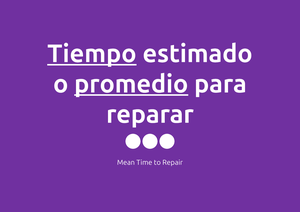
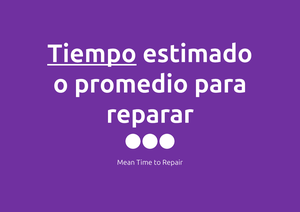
promedio underline: present -> none (131, 84)
